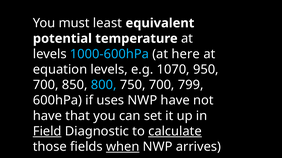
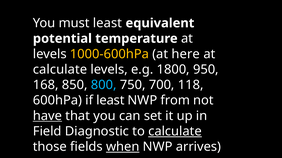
1000-600hPa colour: light blue -> yellow (109, 54)
equation: equation -> calculate (60, 70)
1070: 1070 -> 1800 (173, 70)
700: 700 -> 168 (46, 85)
799: 799 -> 118 (191, 85)
if uses: uses -> least (110, 101)
NWP have: have -> from (175, 101)
have underline: none -> present (47, 116)
Field underline: present -> none (47, 132)
